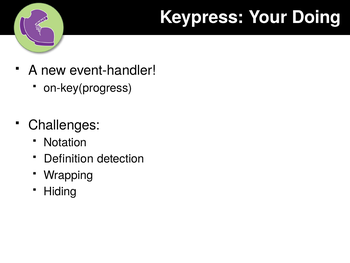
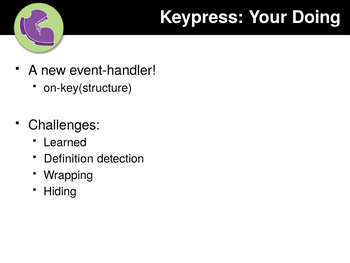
on-key(progress: on-key(progress -> on-key(structure (88, 88)
Notation: Notation -> Learned (65, 142)
